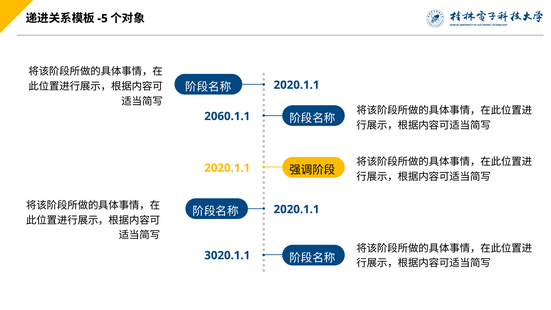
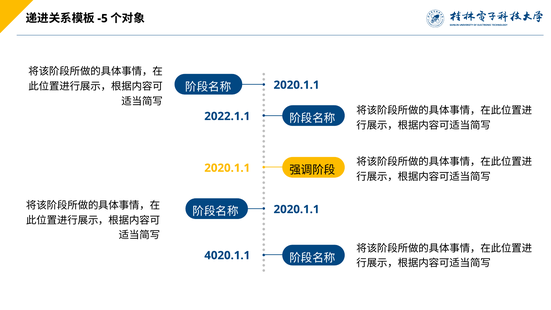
2060.1.1: 2060.1.1 -> 2022.1.1 (227, 116)
3020.1.1: 3020.1.1 -> 4020.1.1 (227, 255)
